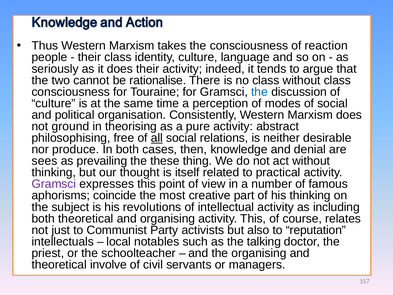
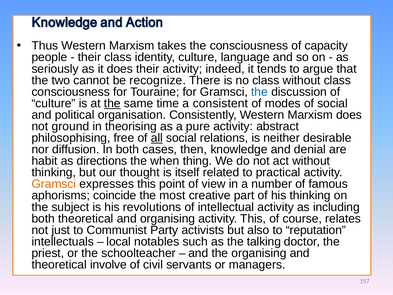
reaction: reaction -> capacity (326, 46)
rationalise: rationalise -> recognize (158, 80)
the underline: none -> present (112, 103)
perception: perception -> consistent (220, 103)
produce: produce -> diffusion (76, 149)
sees: sees -> habit (45, 161)
prevailing: prevailing -> directions (102, 161)
these: these -> when (165, 161)
Gramsci colour: purple -> orange (54, 184)
